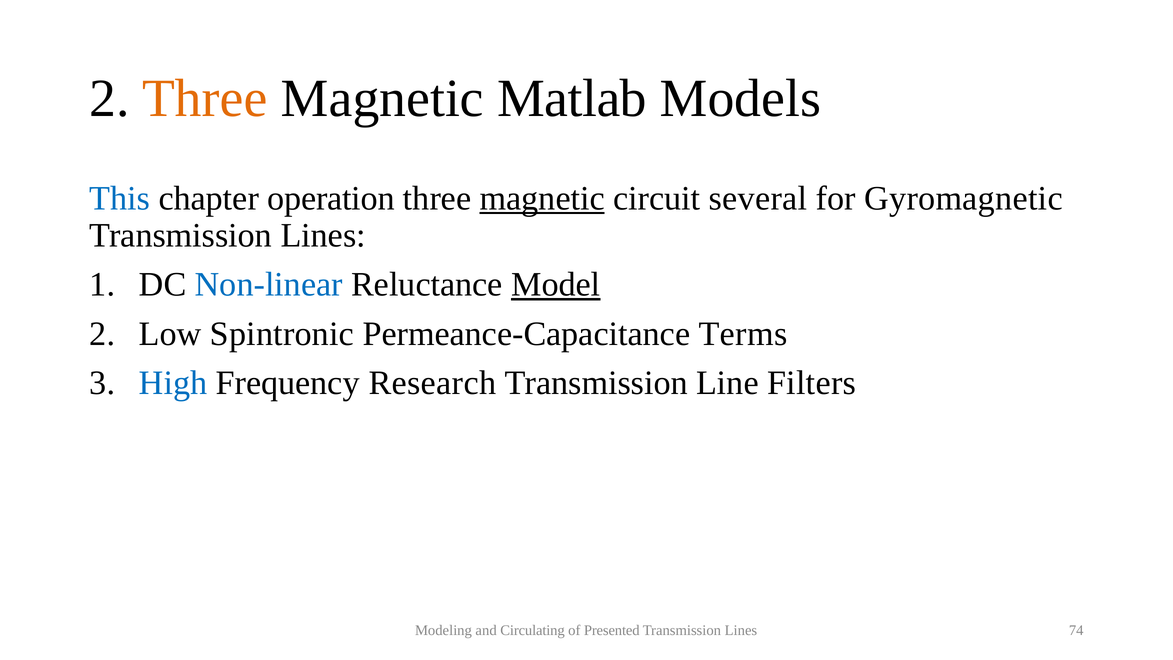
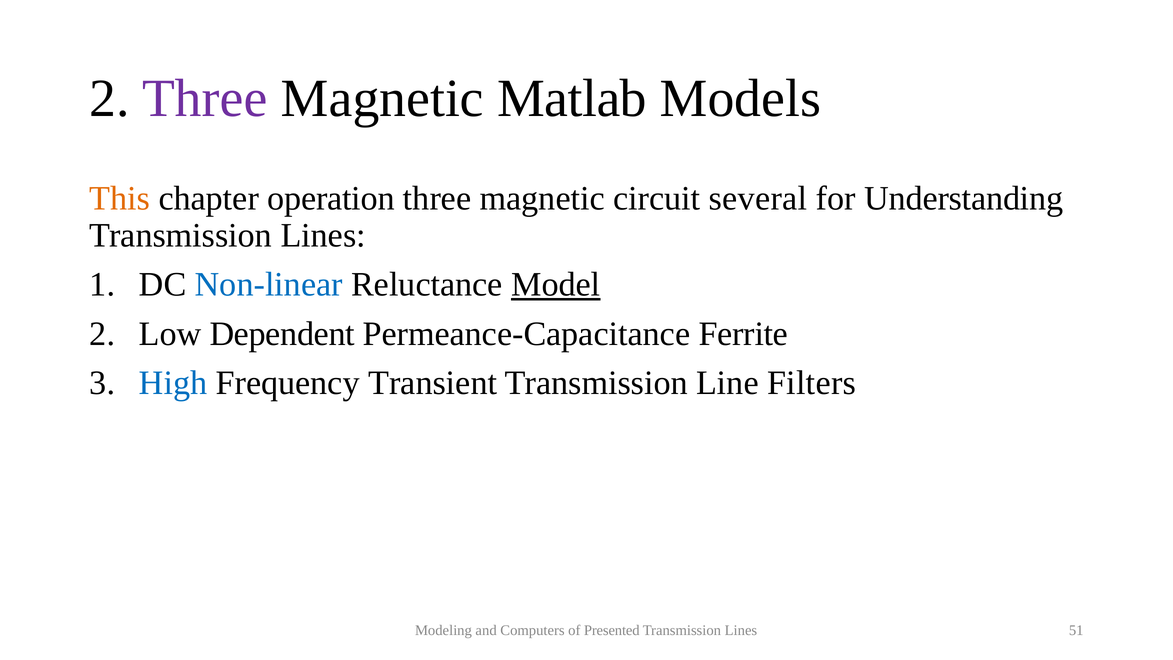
Three colour: orange -> purple (205, 99)
This colour: blue -> orange (120, 198)
magnetic underline: present -> none (542, 198)
Gyromagnetic: Gyromagnetic -> Understanding (964, 198)
Spintronic: Spintronic -> Dependent (282, 334)
Terms: Terms -> Ferrite (743, 334)
Research: Research -> Transient (433, 383)
Circulating: Circulating -> Computers (532, 630)
74: 74 -> 51 (1076, 630)
